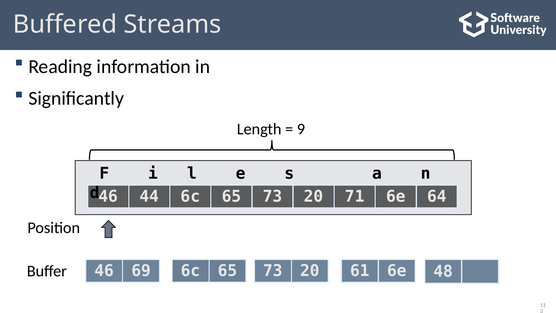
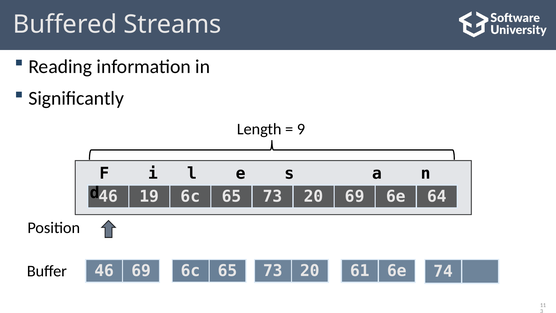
44: 44 -> 19 (149, 196)
20 71: 71 -> 69 (355, 196)
48: 48 -> 74 (443, 271)
